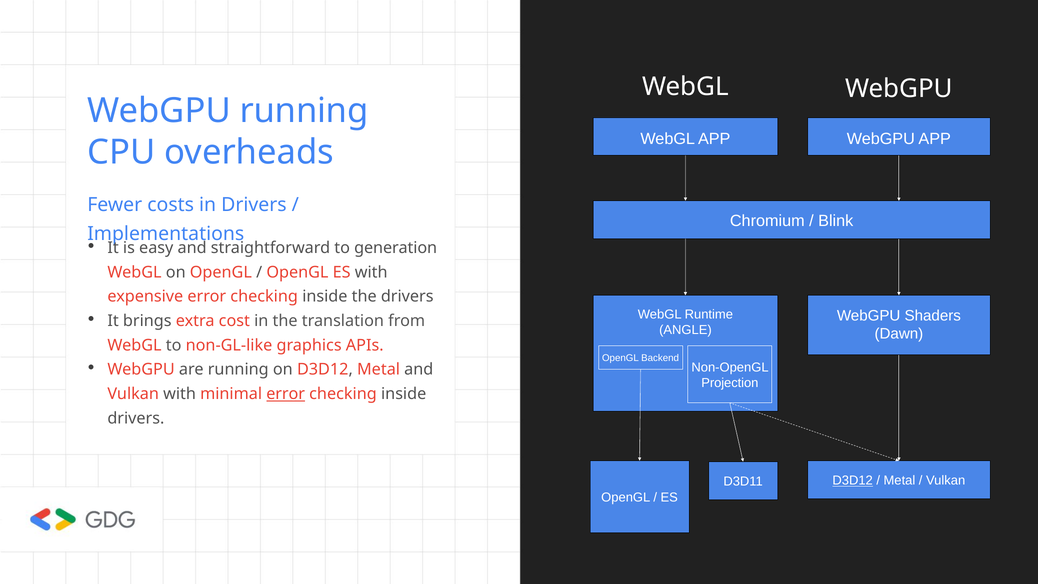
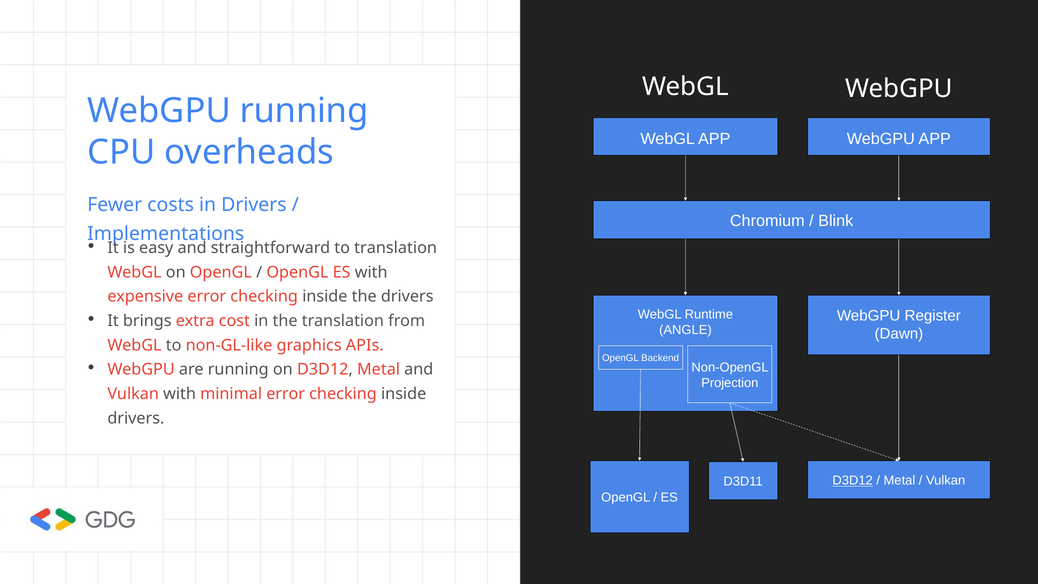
to generation: generation -> translation (396, 248)
Shaders: Shaders -> Register (933, 316)
error underline: present -> none (286, 394)
